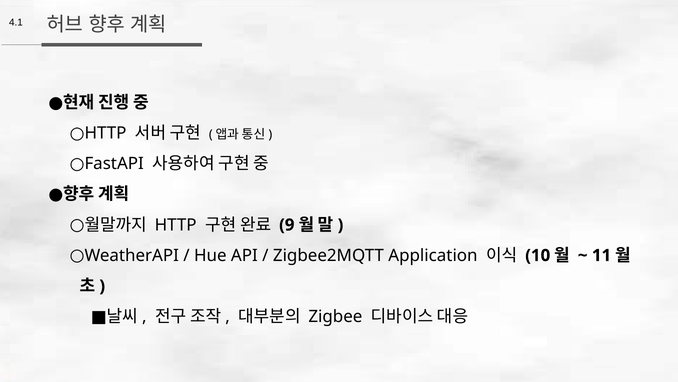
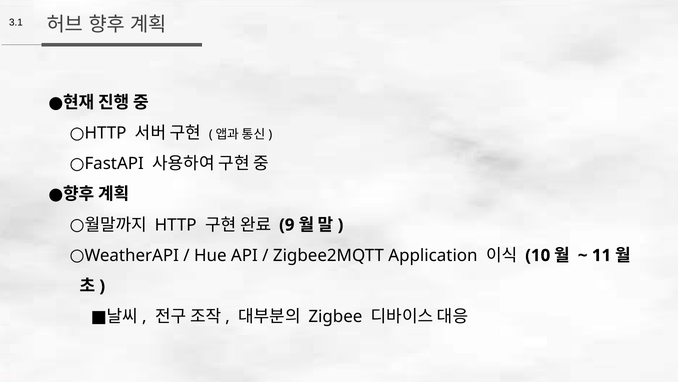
4.1: 4.1 -> 3.1 (16, 22)
